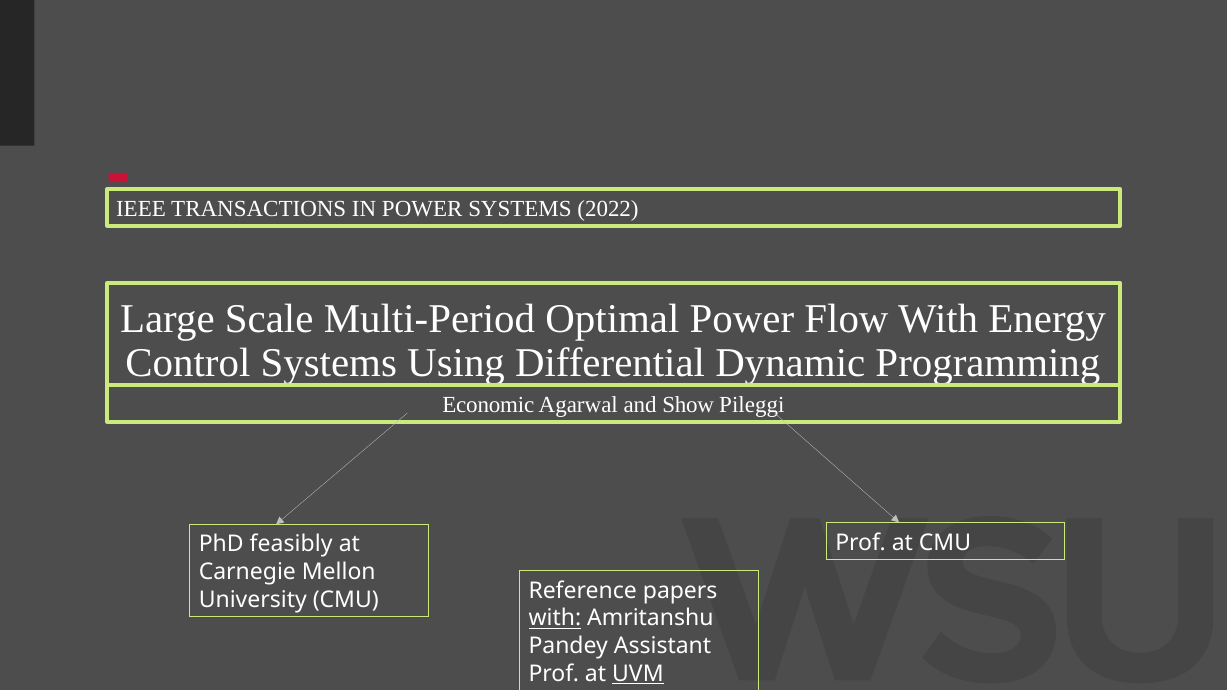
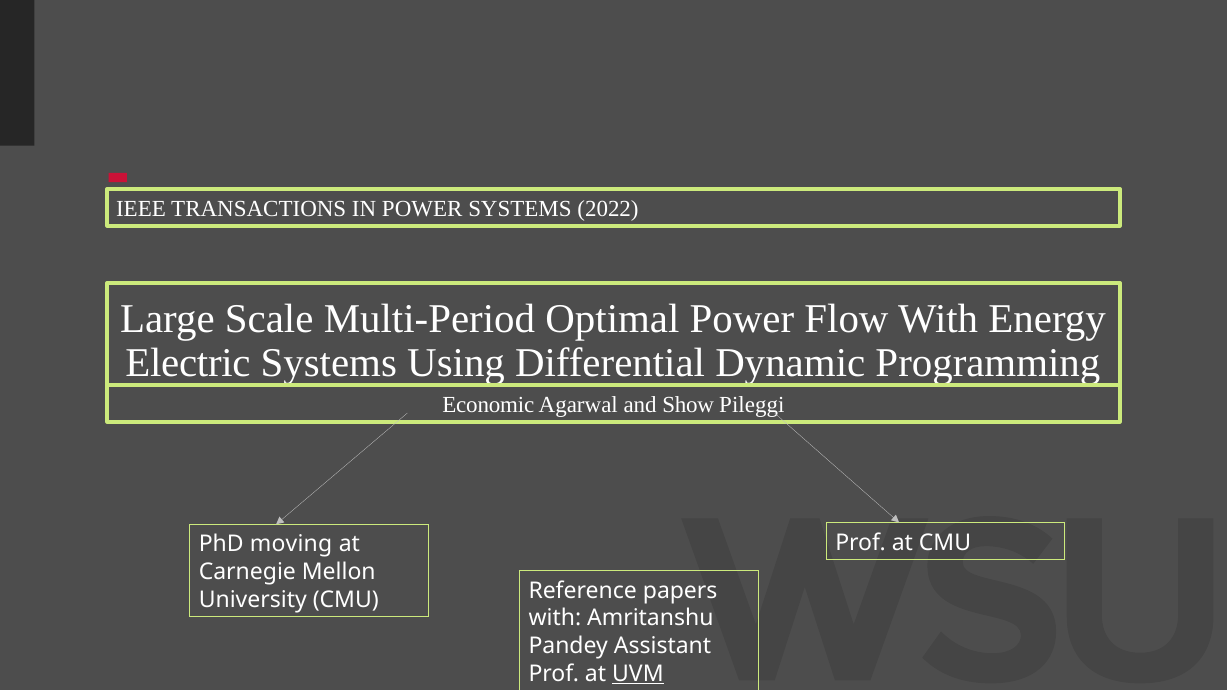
Control: Control -> Electric (188, 363)
feasibly: feasibly -> moving (291, 544)
with underline: present -> none (555, 619)
